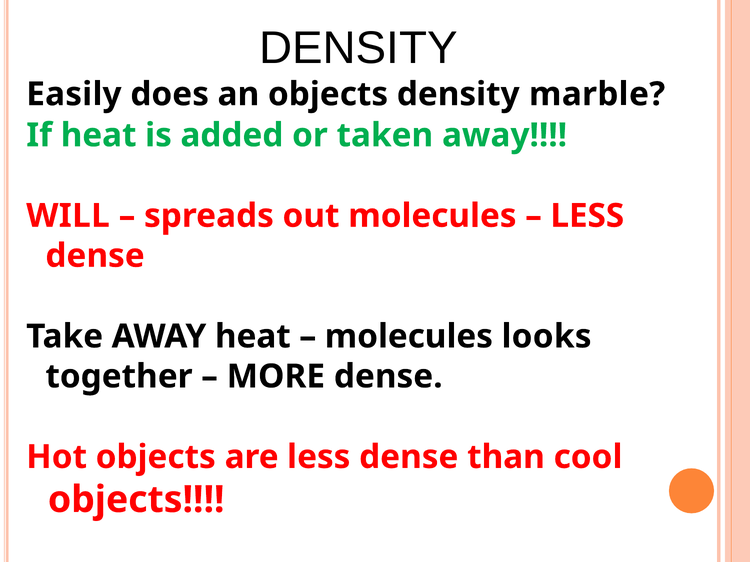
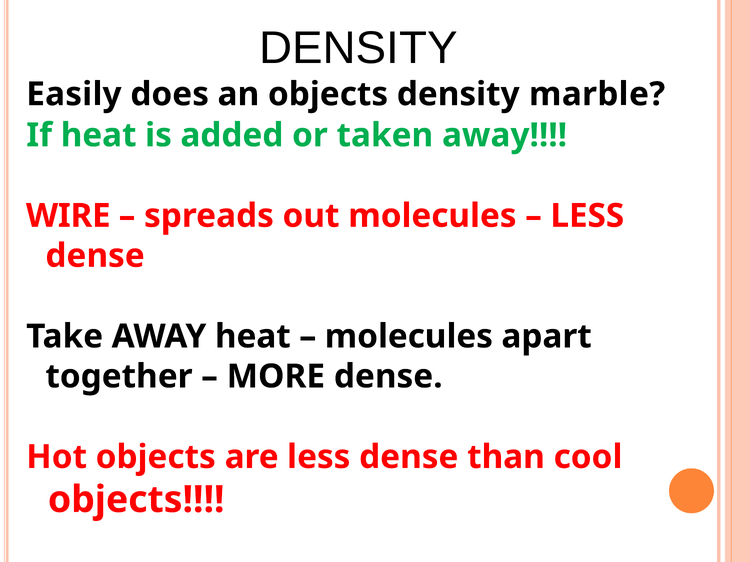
WILL: WILL -> WIRE (68, 216)
looks: looks -> apart (547, 337)
